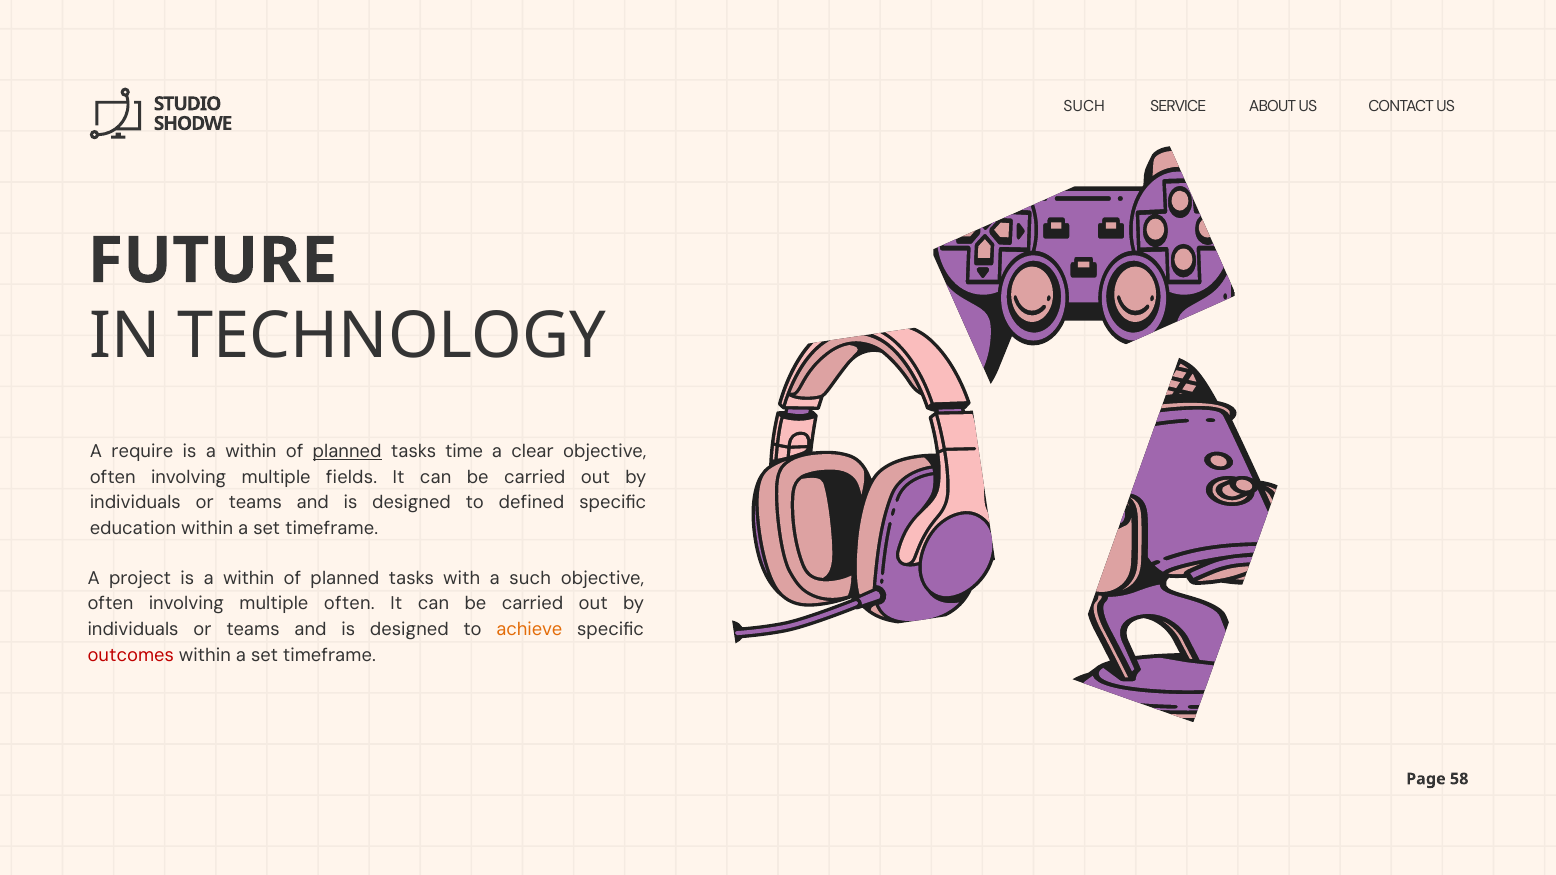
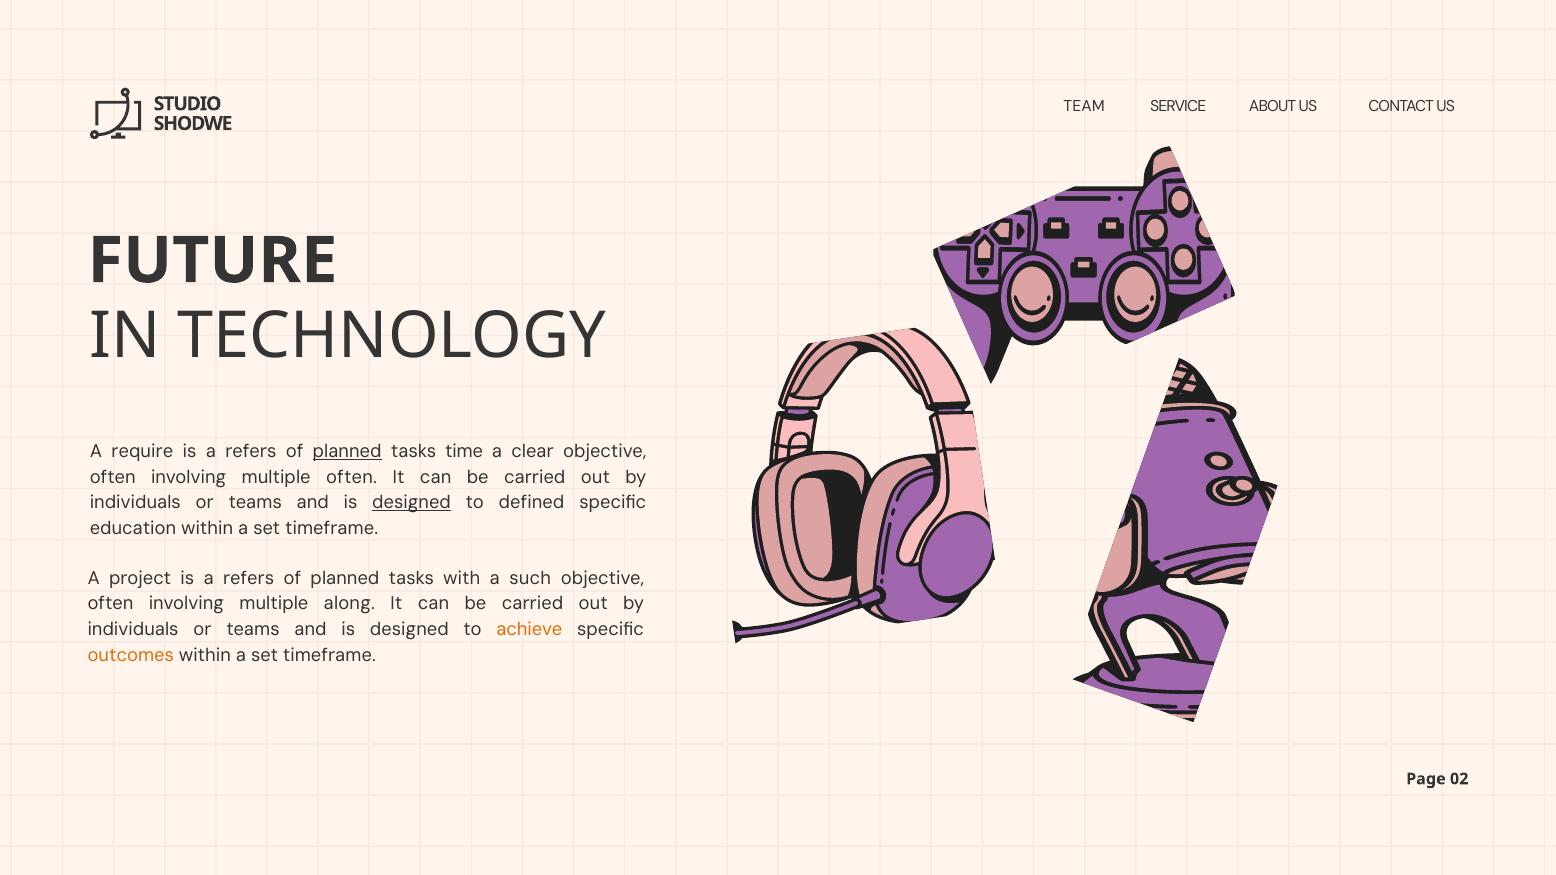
SUCH: SUCH -> TEAM (1084, 107)
within: within -> refers (251, 451)
multiple fields: fields -> often (352, 477)
designed underline: none -> present (412, 503)
project is a within: within -> refers (249, 578)
multiple often: often -> along (349, 604)
outcomes colour: red -> orange (131, 655)
58: 58 -> 02 (1459, 779)
